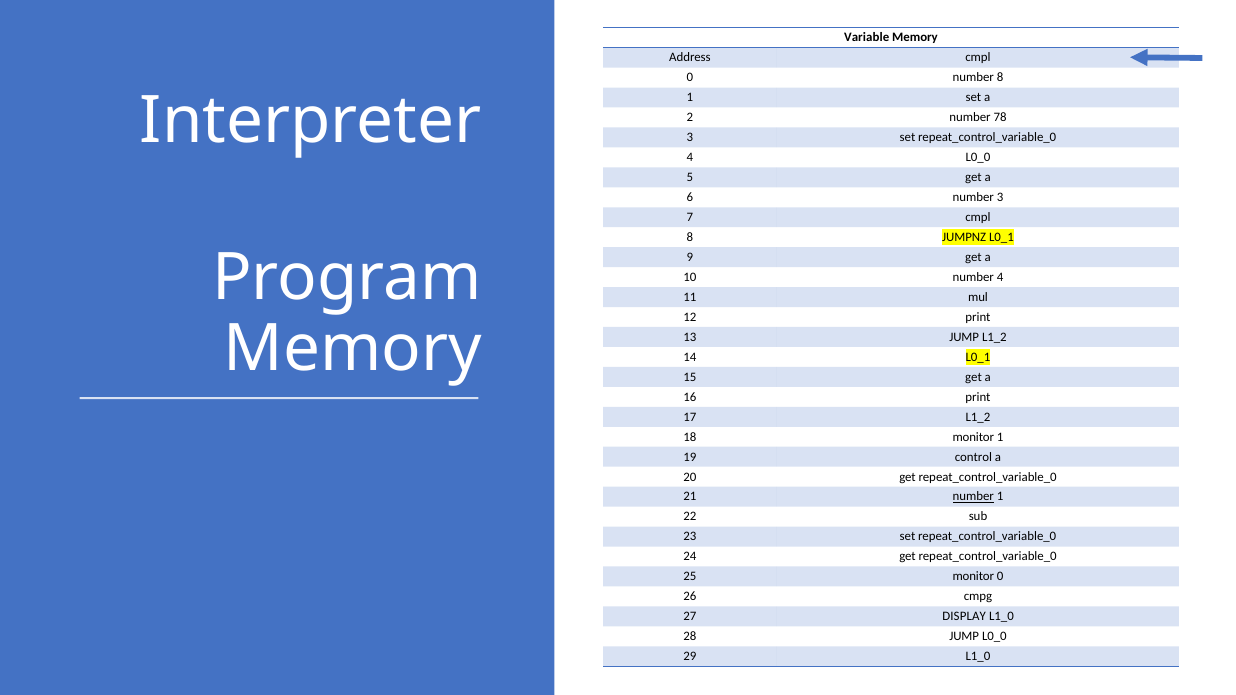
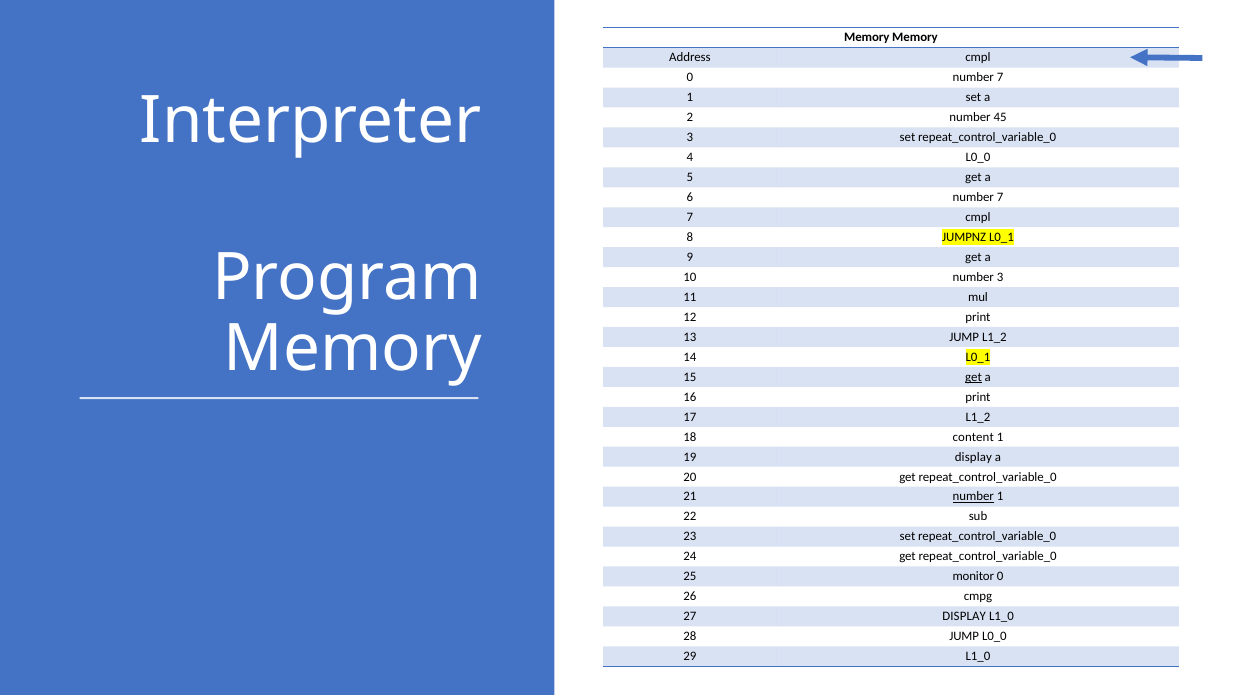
Variable: Variable -> Memory (867, 38)
0 number 8: 8 -> 7 (1000, 78)
78: 78 -> 45 (1000, 118)
6 number 3: 3 -> 7 (1000, 197)
number 4: 4 -> 3 (1000, 277)
get underline: none -> present (974, 377)
18 monitor: monitor -> content (973, 437)
19 control: control -> display (973, 457)
